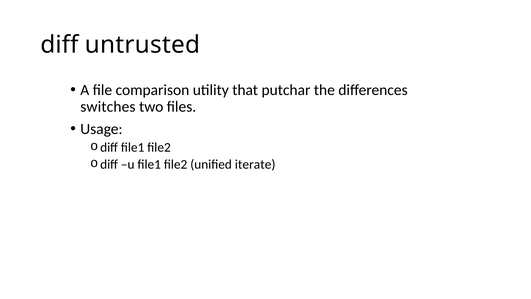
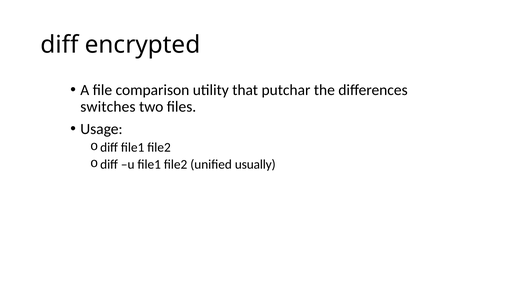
untrusted: untrusted -> encrypted (143, 45)
iterate: iterate -> usually (255, 164)
